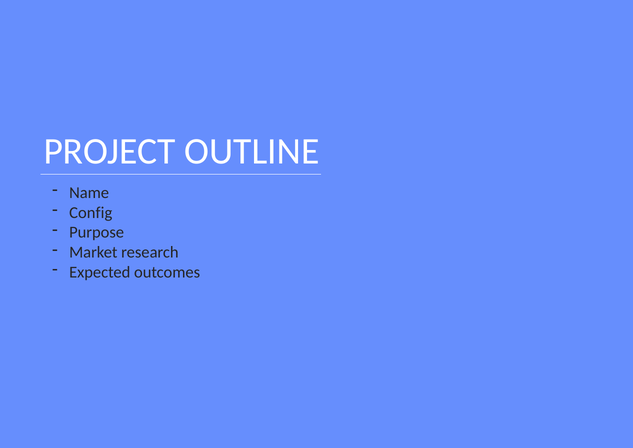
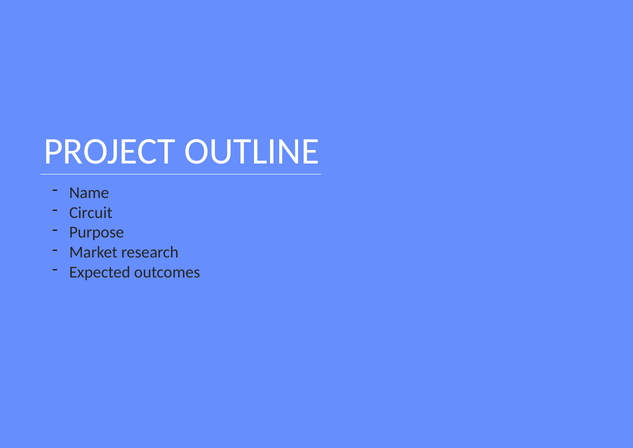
Config: Config -> Circuit (91, 212)
